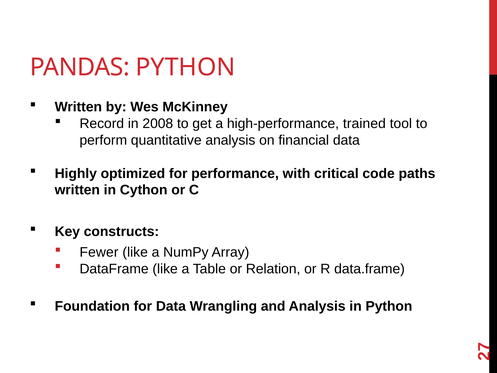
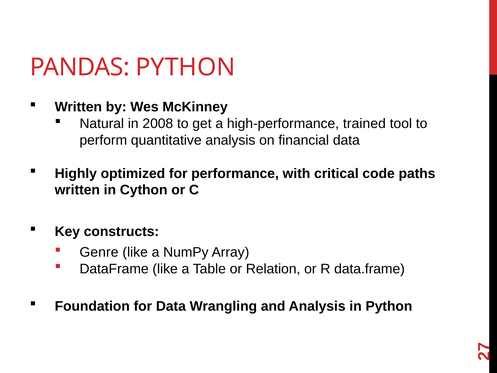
Record: Record -> Natural (102, 124)
Fewer: Fewer -> Genre (99, 252)
